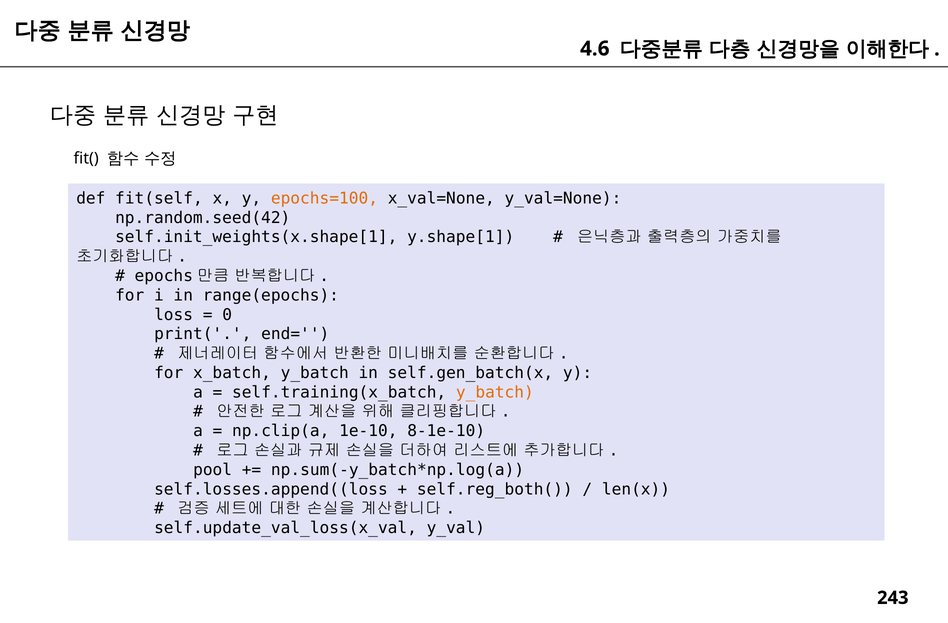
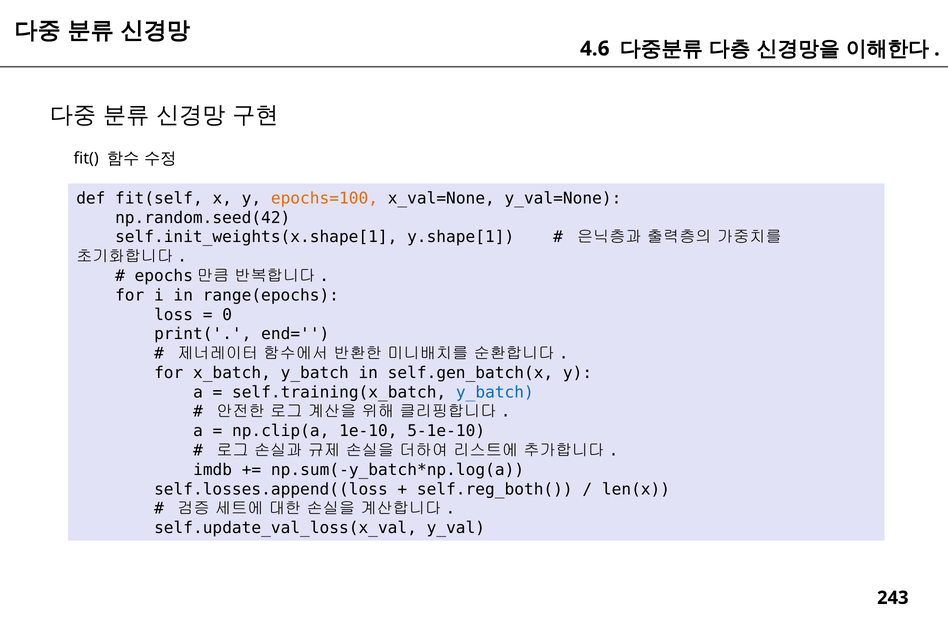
y_batch colour: orange -> blue (495, 392)
8-1e-10: 8-1e-10 -> 5-1e-10 (446, 431)
pool: pool -> imdb (213, 470)
